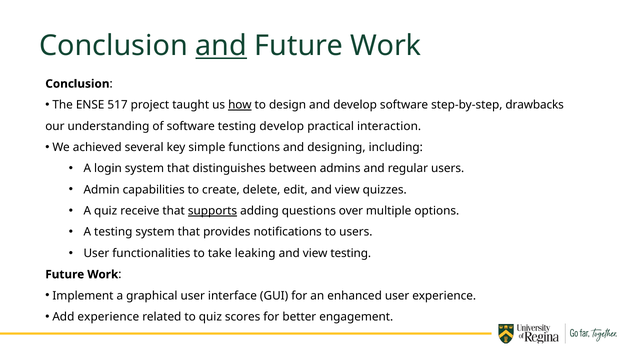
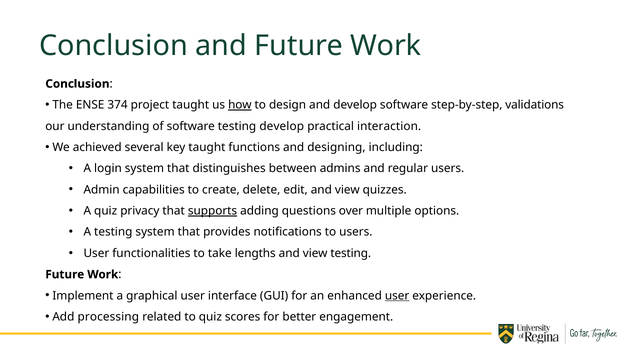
and underline: present -> none (221, 46)
517: 517 -> 374 (118, 105)
drawbacks: drawbacks -> validations (535, 105)
key simple: simple -> taught (207, 147)
receive: receive -> privacy (140, 211)
leaking: leaking -> lengths (255, 253)
user underline: none -> present (397, 296)
Add experience: experience -> processing (108, 317)
